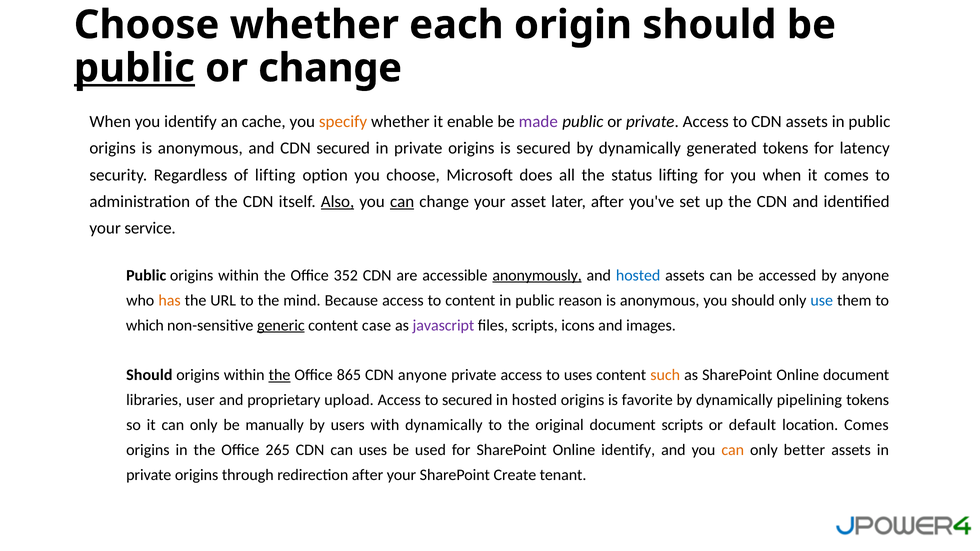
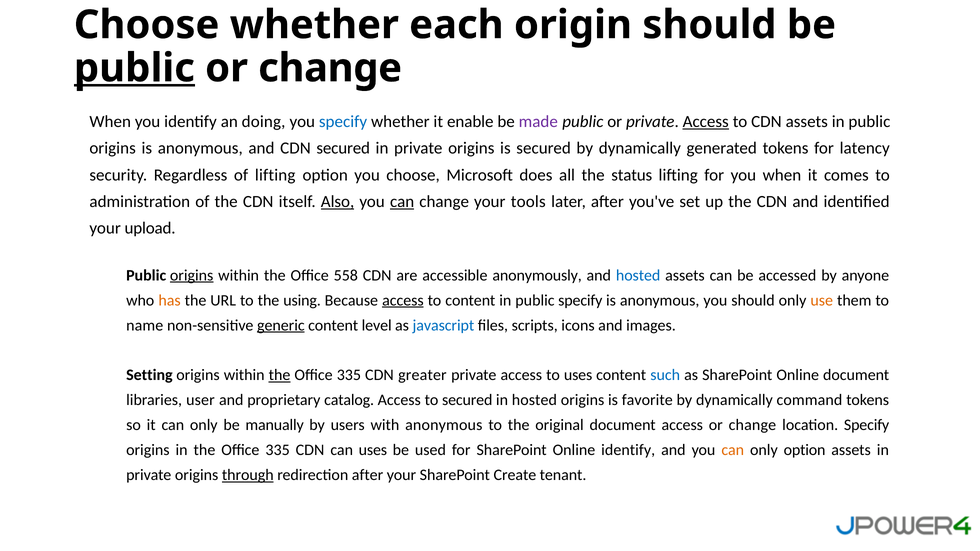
cache: cache -> doing (264, 122)
specify colour: orange -> blue (343, 122)
Access underline: none -> present (706, 122)
asset: asset -> tools (528, 202)
service: service -> upload (150, 228)
origins underline: none -> present (192, 275)
352: 352 -> 558 (346, 275)
anonymously underline: present -> none (537, 275)
mind: mind -> using (302, 300)
access underline: none -> present (403, 300)
public reason: reason -> specify (580, 300)
use colour: blue -> orange (822, 300)
which: which -> name (145, 325)
case: case -> level (377, 325)
javascript colour: purple -> blue (443, 325)
Should: Should -> Setting (149, 375)
865: 865 -> 335 (349, 375)
CDN anyone: anyone -> greater (422, 375)
such colour: orange -> blue (665, 375)
upload: upload -> catalog (349, 400)
pipelining: pipelining -> command (809, 400)
with dynamically: dynamically -> anonymous (444, 425)
document scripts: scripts -> access (682, 425)
default: default -> change (752, 425)
location Comes: Comes -> Specify (867, 425)
in the Office 265: 265 -> 335 (278, 450)
only better: better -> option (805, 450)
through underline: none -> present (248, 475)
